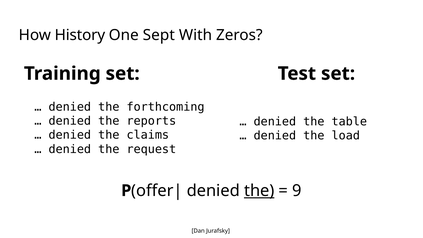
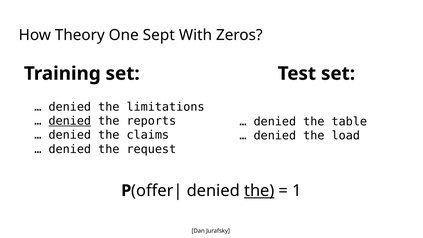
History: History -> Theory (80, 35)
forthcoming: forthcoming -> limitations (166, 107)
denied underline: none -> present (70, 121)
9: 9 -> 1 (297, 191)
